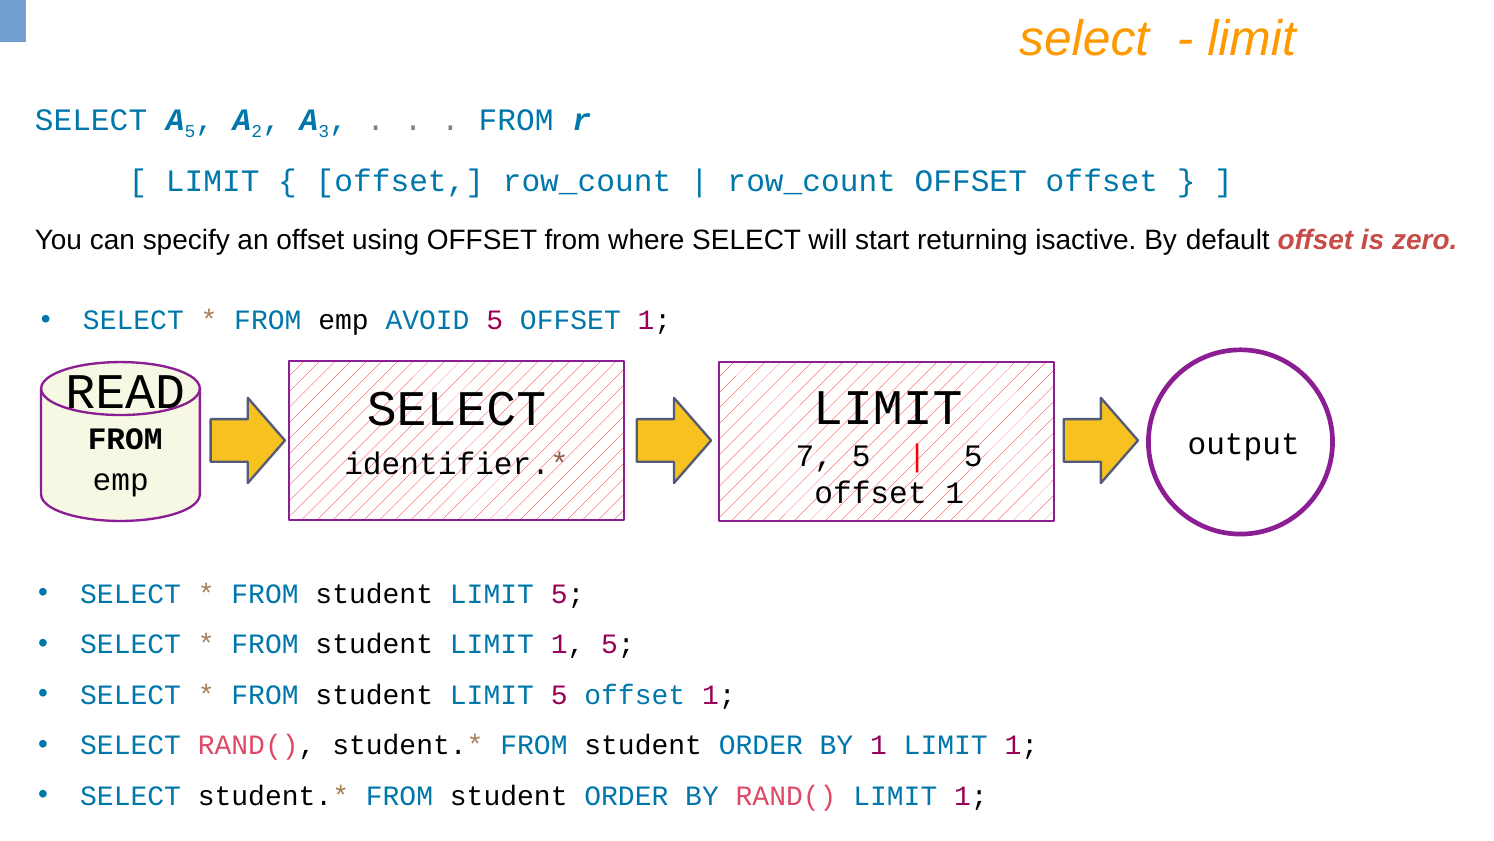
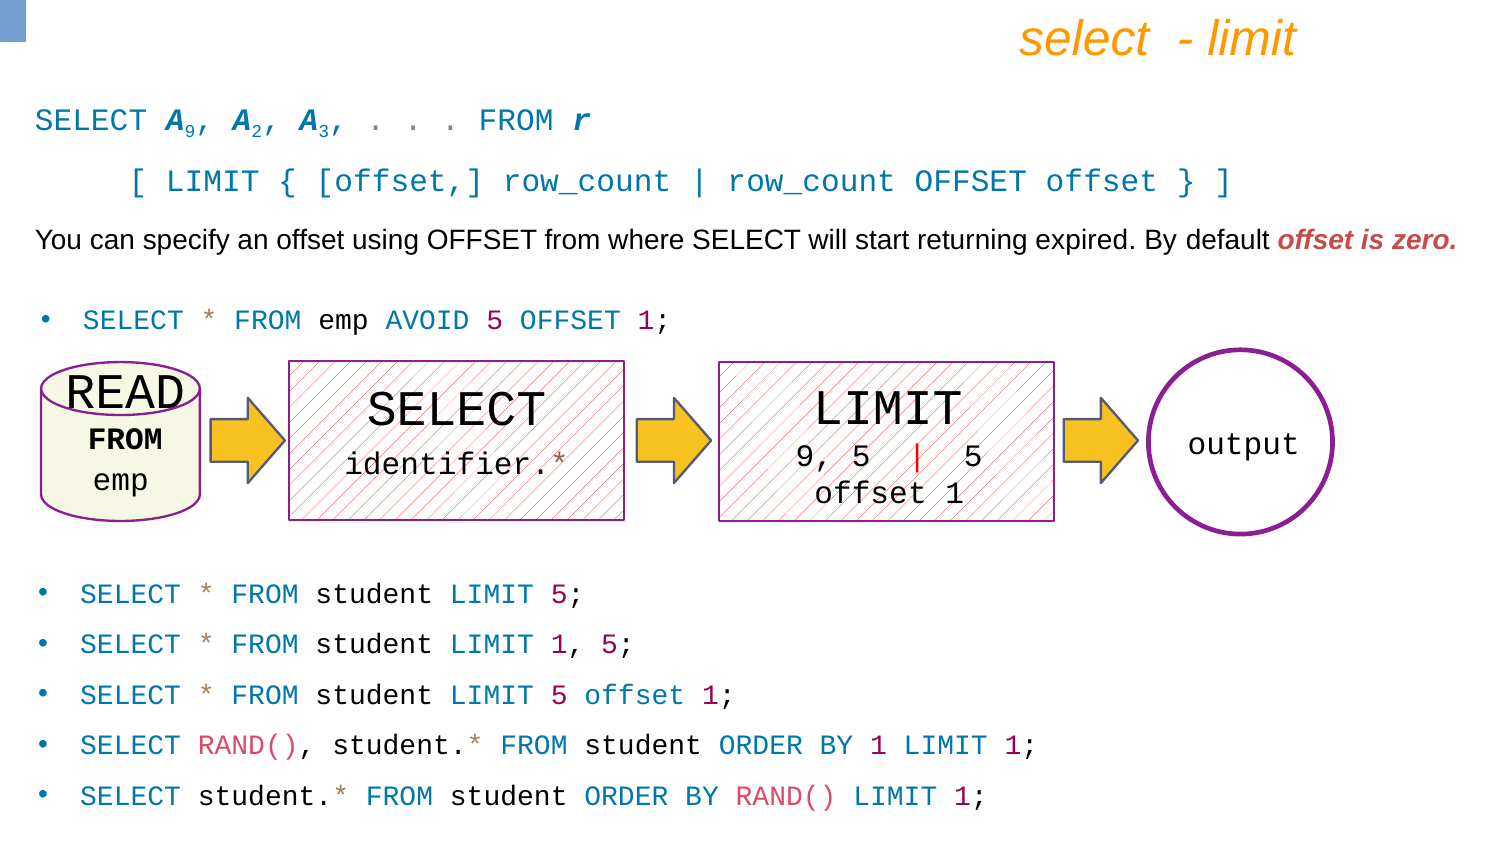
5: 5 -> 9 (190, 132)
isactive: isactive -> expired (1086, 240)
7: 7 -> 9 (814, 456)
